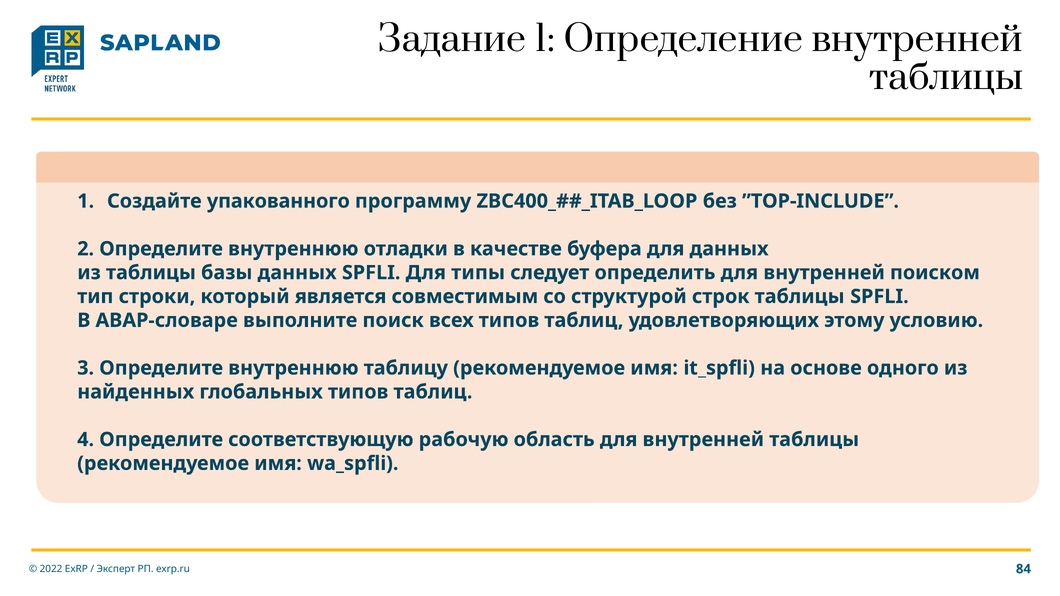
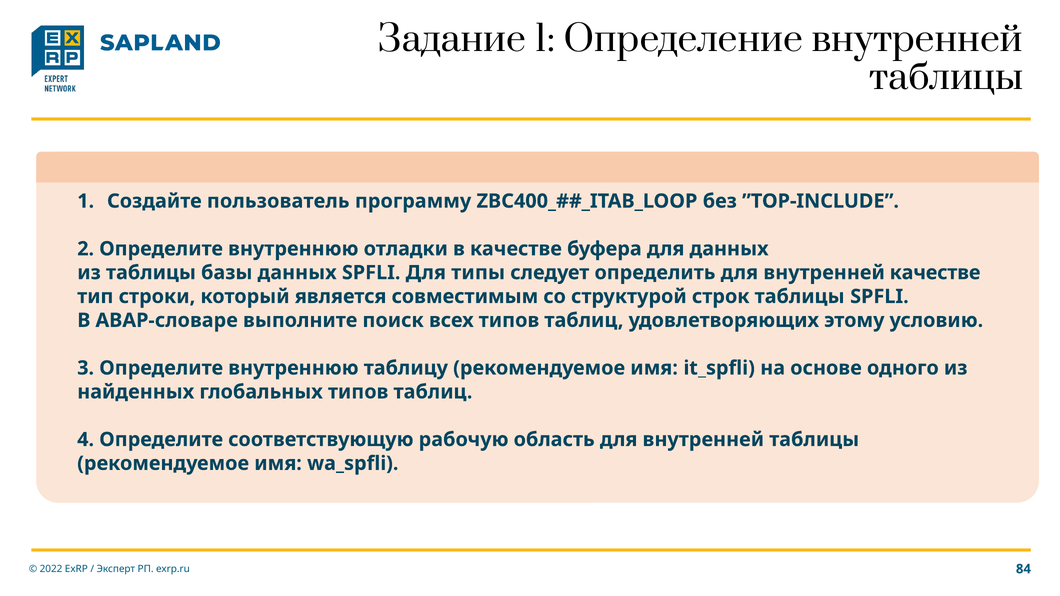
упакованного: упакованного -> пользователь (278, 201)
внутренней поиском: поиском -> качестве (935, 273)
